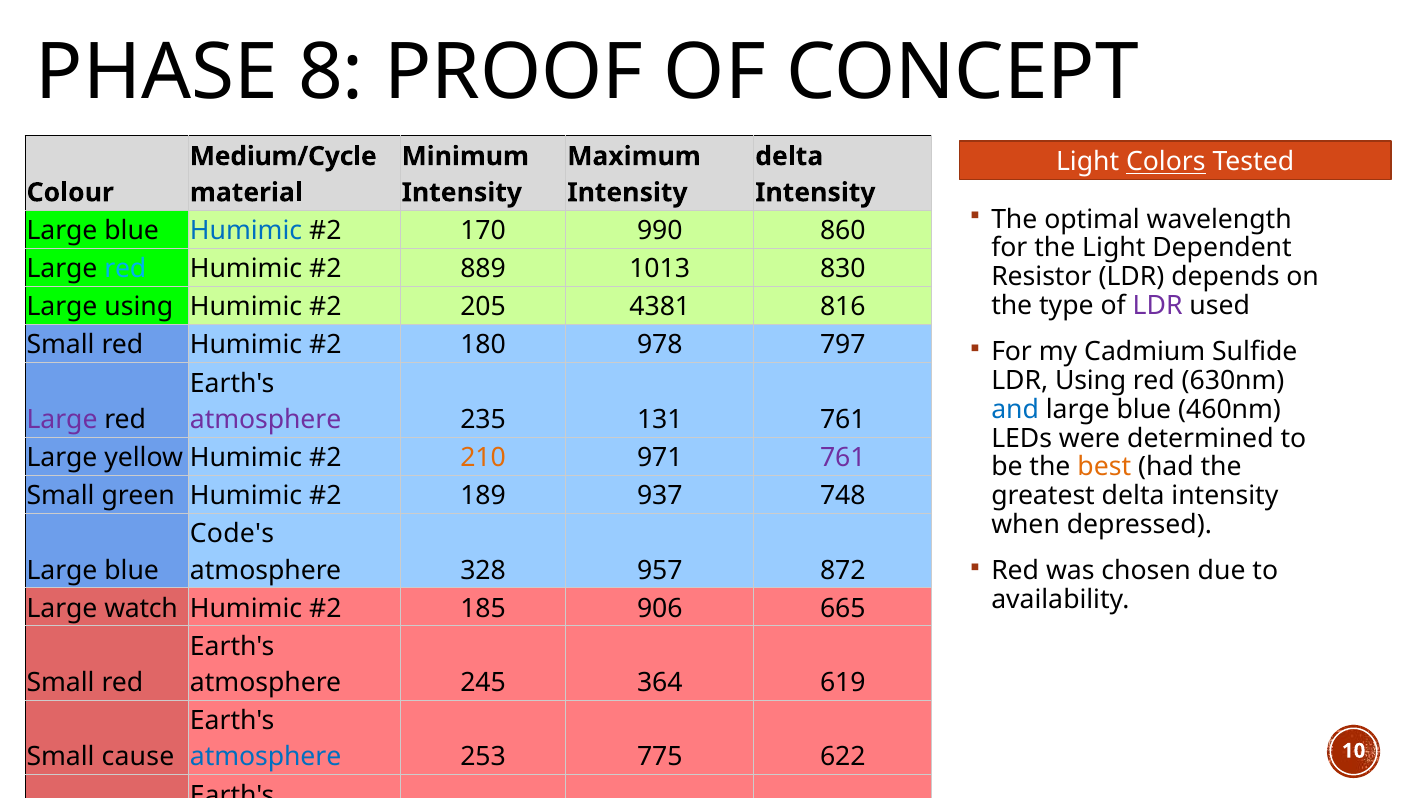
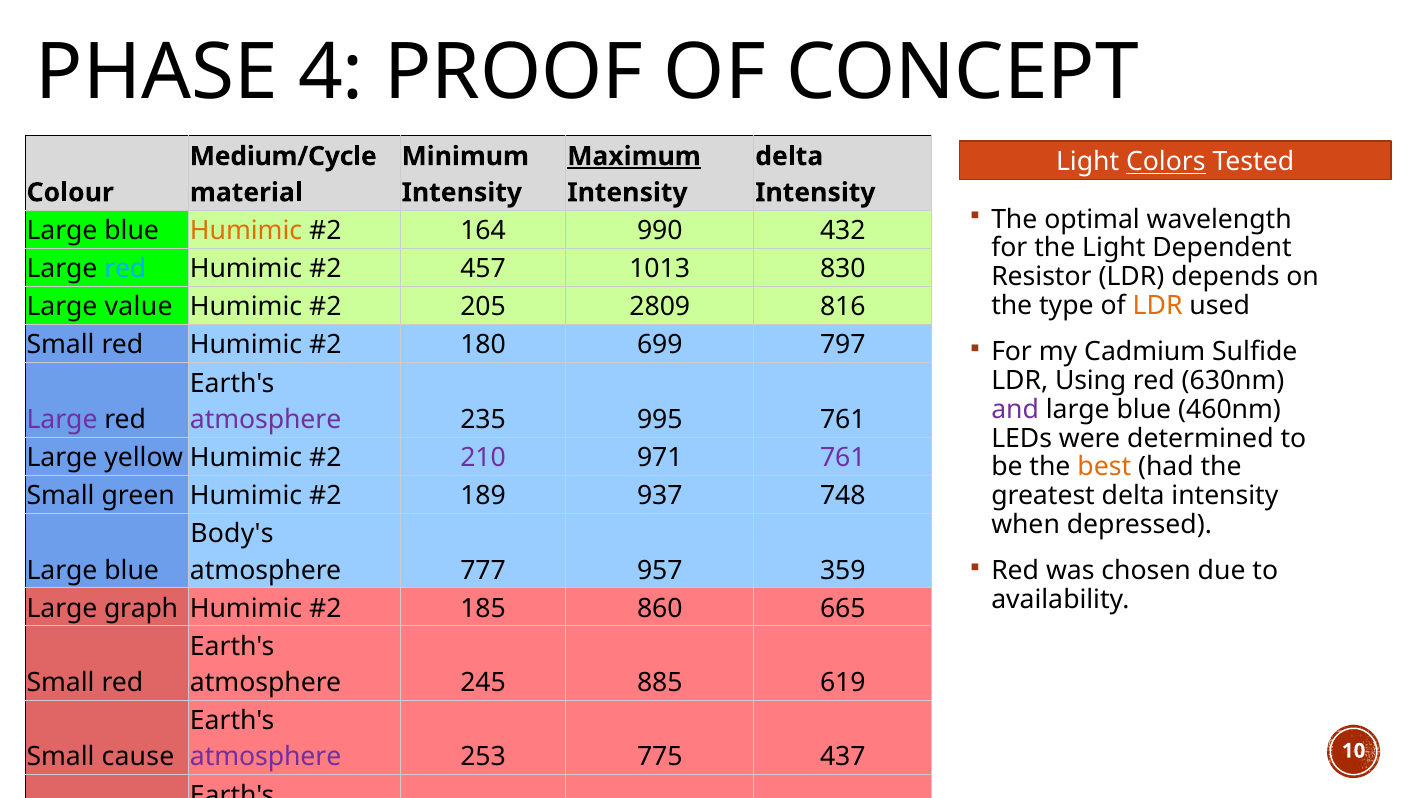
8: 8 -> 4 (331, 73)
Maximum underline: none -> present (634, 156)
Humimic colour: blue -> orange (246, 231)
170: 170 -> 164 (483, 231)
860: 860 -> 432 (843, 231)
889: 889 -> 457 (483, 269)
LDR colour: purple -> orange (1158, 306)
Large using: using -> value (139, 307)
4381: 4381 -> 2809 (660, 307)
978: 978 -> 699 (660, 345)
and colour: blue -> purple (1015, 410)
131: 131 -> 995 (660, 420)
210 colour: orange -> purple (483, 458)
Code's: Code's -> Body's (232, 534)
328: 328 -> 777 (483, 570)
872: 872 -> 359 (843, 570)
watch: watch -> graph (141, 609)
906: 906 -> 860 (660, 609)
364: 364 -> 885 (660, 683)
atmosphere colour: blue -> purple (266, 757)
622: 622 -> 437 (843, 757)
